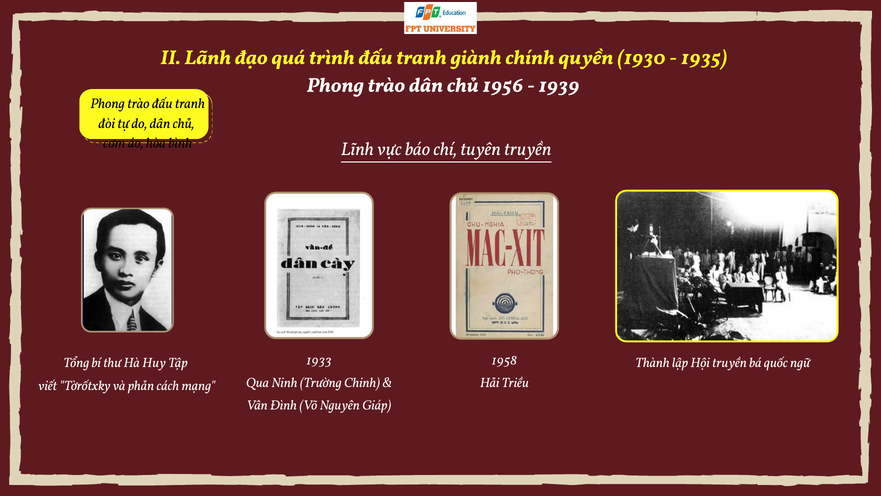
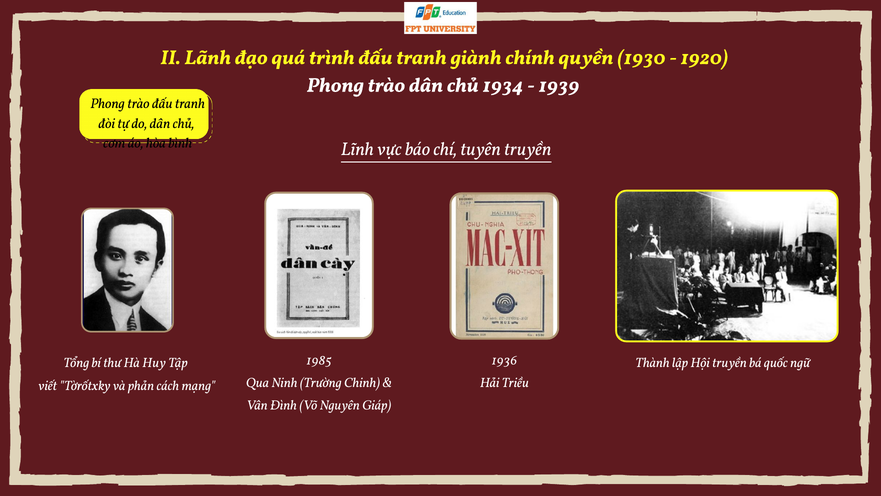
1935: 1935 -> 1920 (704, 57)
1956: 1956 -> 1934 (503, 85)
1933: 1933 -> 1985 (319, 360)
1958: 1958 -> 1936 (504, 360)
